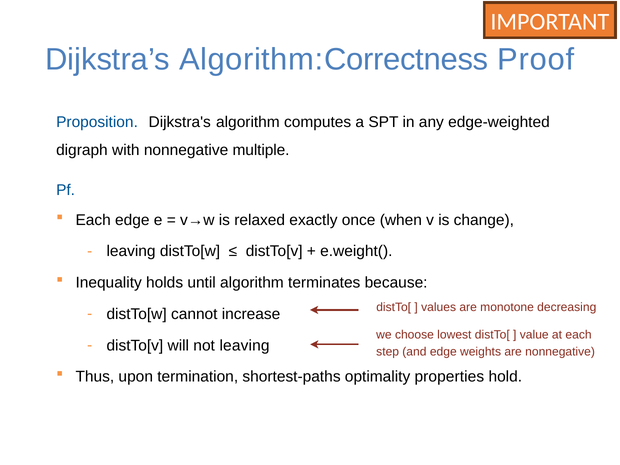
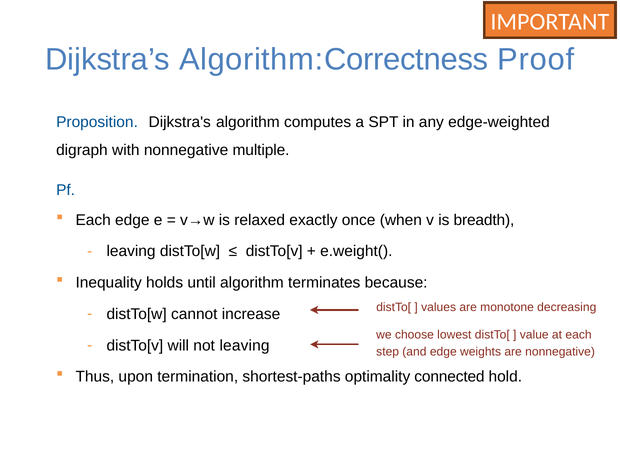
change: change -> breadth (484, 220)
properties: properties -> connected (449, 377)
